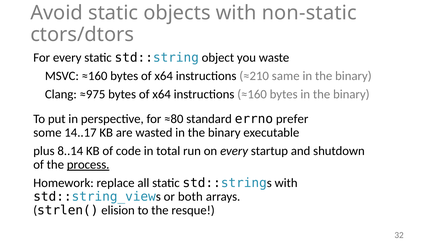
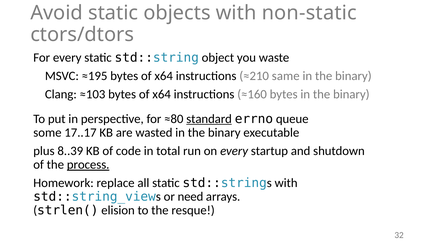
MSVC ≈160: ≈160 -> ≈195 (95, 76)
≈975: ≈975 -> ≈103 (92, 94)
standard underline: none -> present (209, 119)
prefer: prefer -> queue (292, 119)
14..17: 14..17 -> 17..17 (80, 132)
8..14: 8..14 -> 8..39 (70, 151)
both: both -> need (190, 197)
